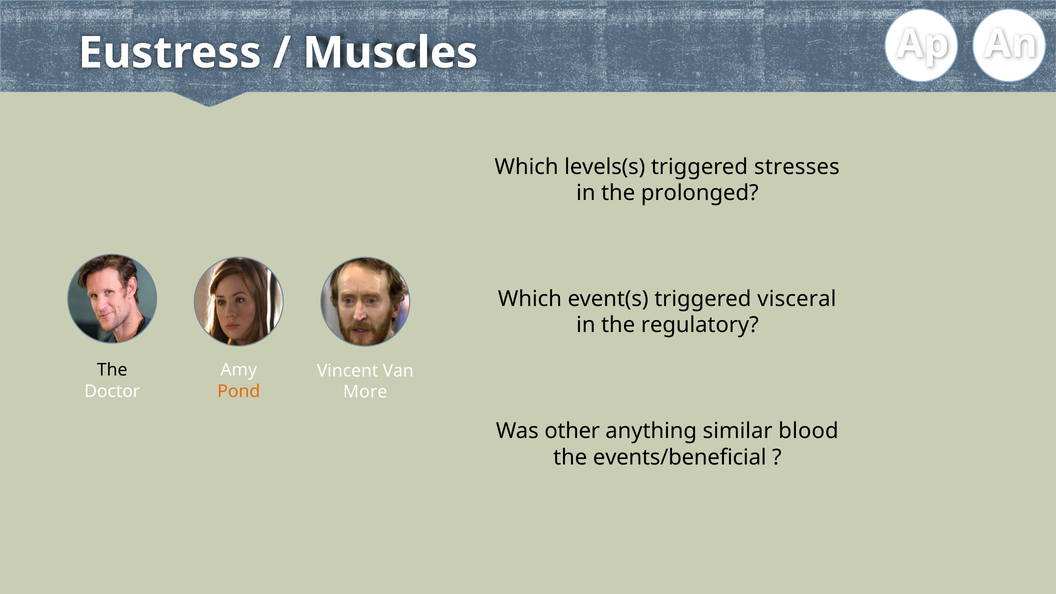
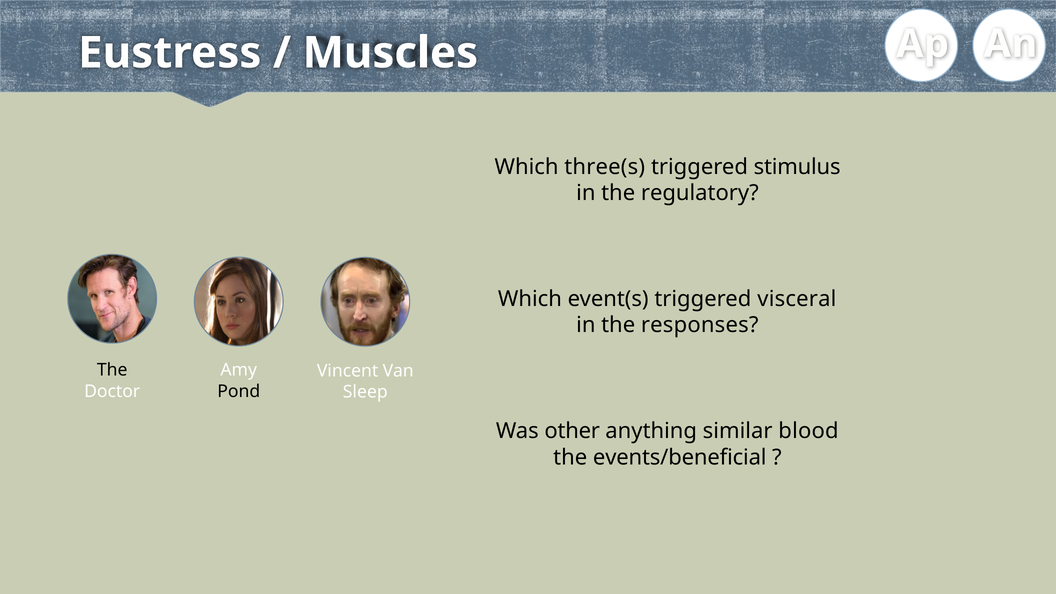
levels(s: levels(s -> three(s (605, 167)
stresses: stresses -> stimulus (797, 167)
prolonged: prolonged -> regulatory (700, 193)
regulatory: regulatory -> responses (700, 325)
Pond colour: orange -> black (239, 391)
More: More -> Sleep (365, 392)
